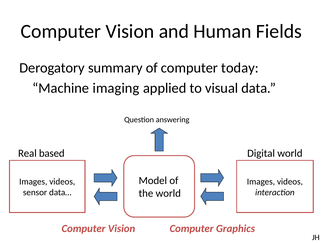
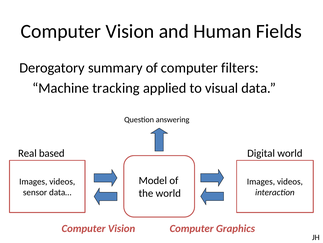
today: today -> filters (240, 68)
imaging: imaging -> tracking (116, 88)
